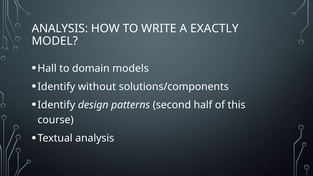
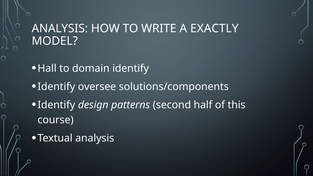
domain models: models -> identify (131, 68)
without: without -> oversee (97, 87)
